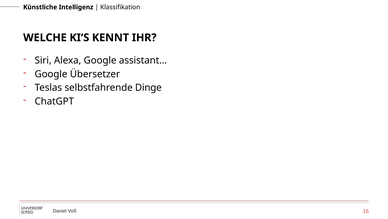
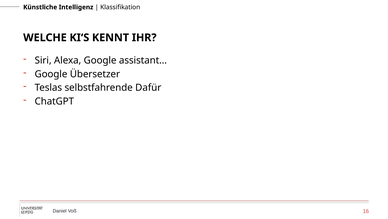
Dinge: Dinge -> Dafür (148, 87)
